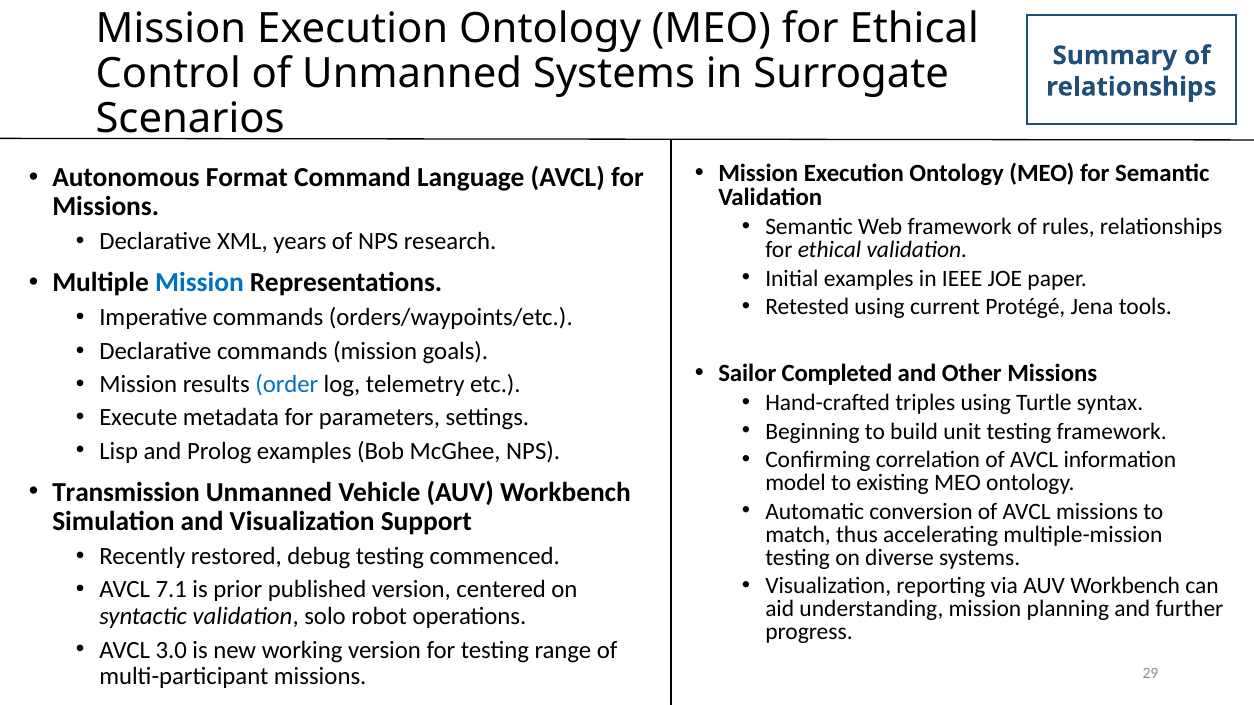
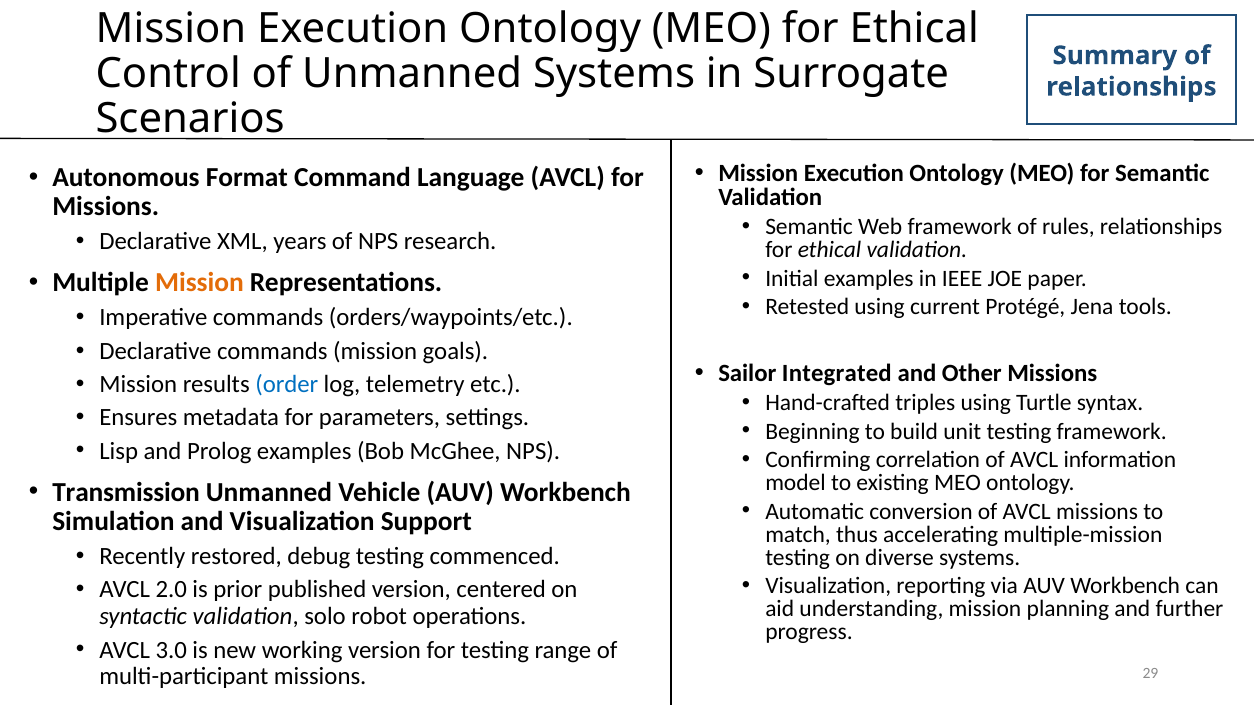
Mission colour: blue -> orange (199, 283)
Completed: Completed -> Integrated (837, 374)
Execute: Execute -> Ensures (138, 418)
7.1: 7.1 -> 2.0 (171, 590)
